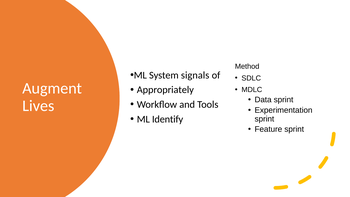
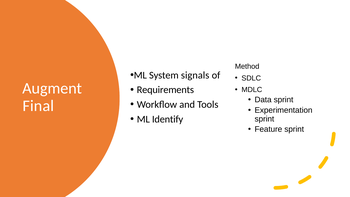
Appropriately: Appropriately -> Requirements (165, 90)
Lives: Lives -> Final (38, 106)
